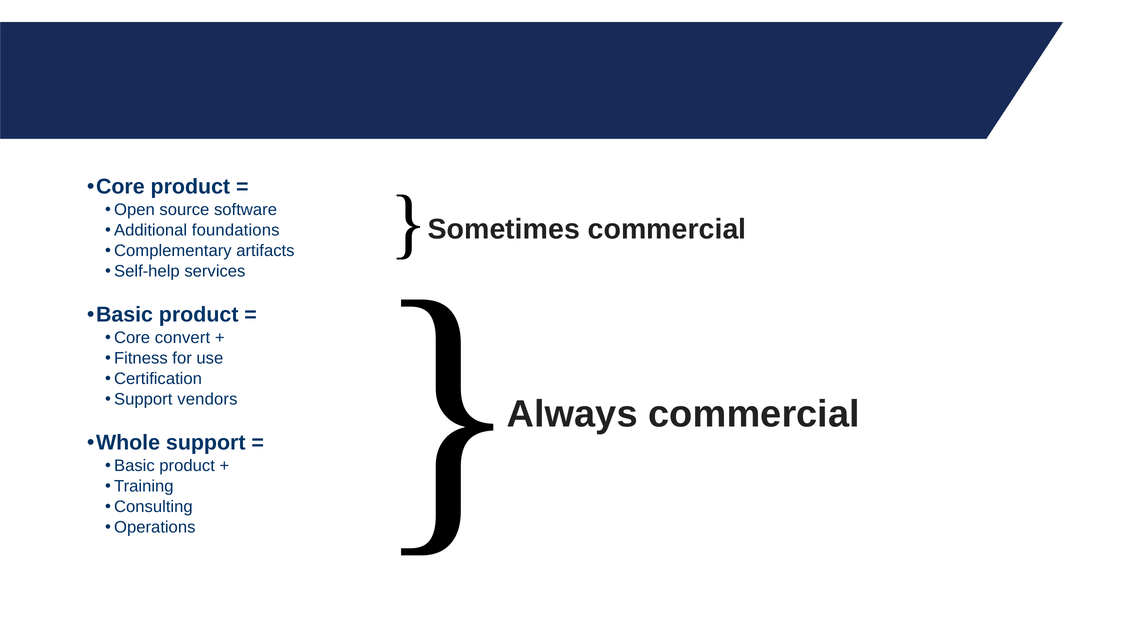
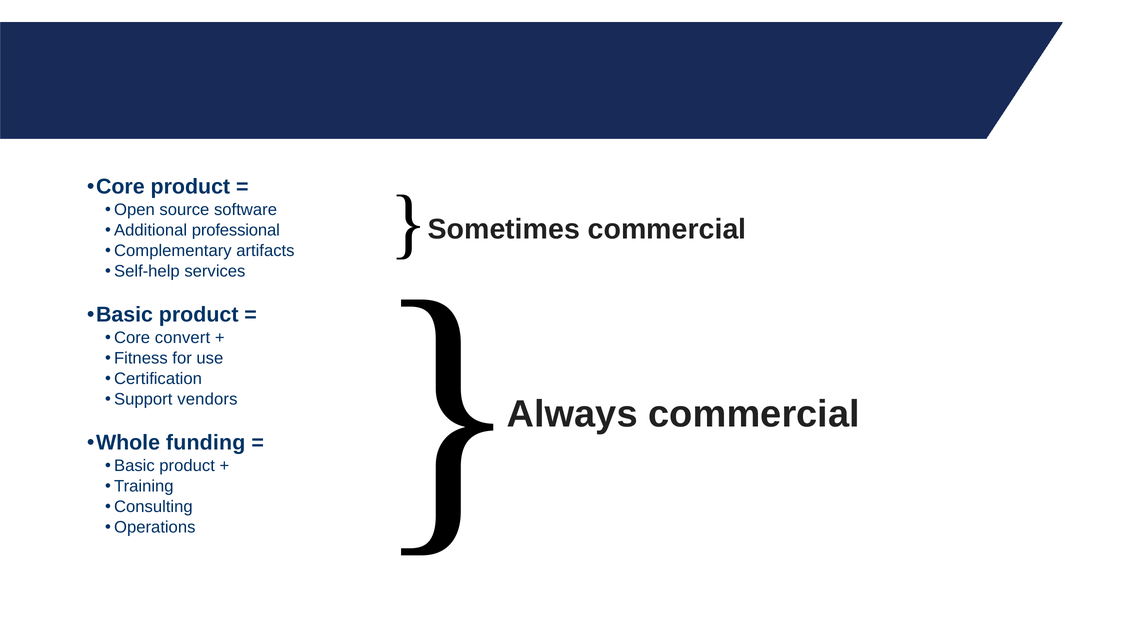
foundations: foundations -> professional (236, 230)
Whole support: support -> funding (206, 443)
